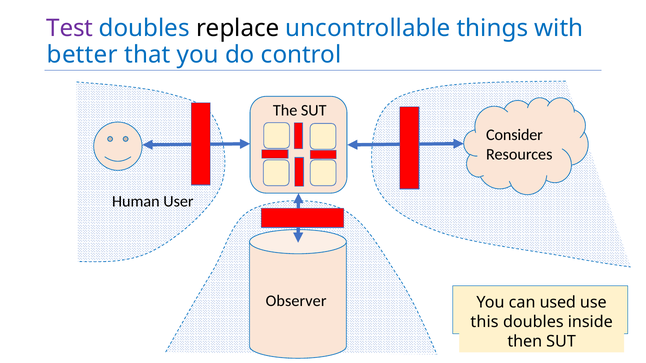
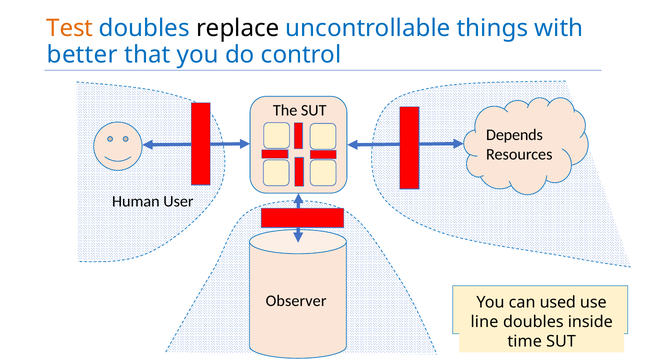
Test colour: purple -> orange (70, 28)
Consider: Consider -> Depends (514, 135)
this: this -> line (484, 322)
then: then -> time (525, 342)
